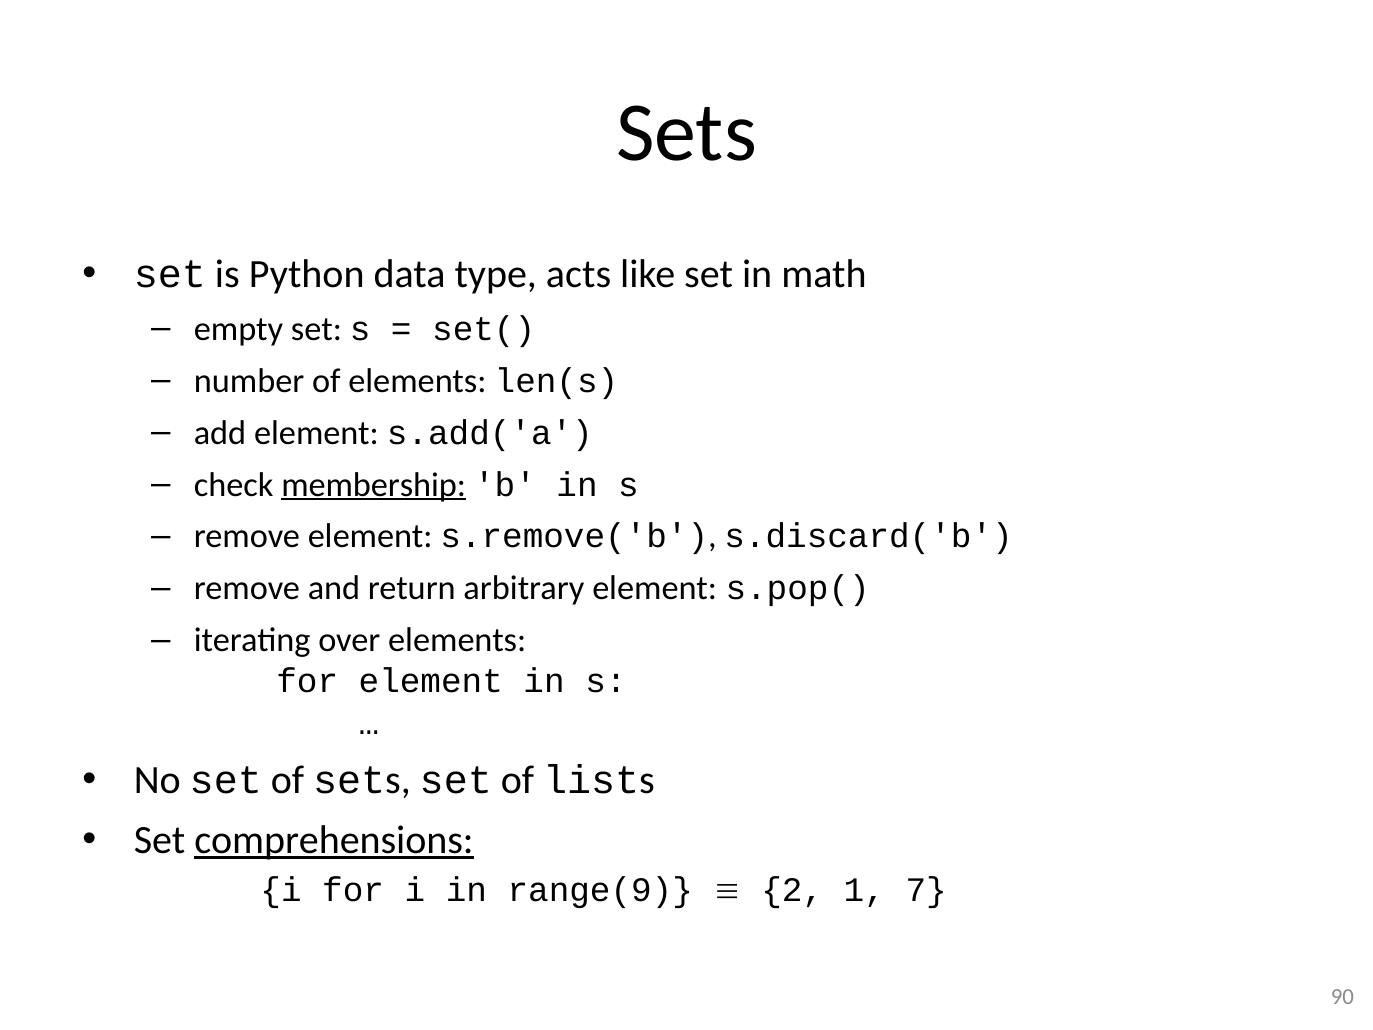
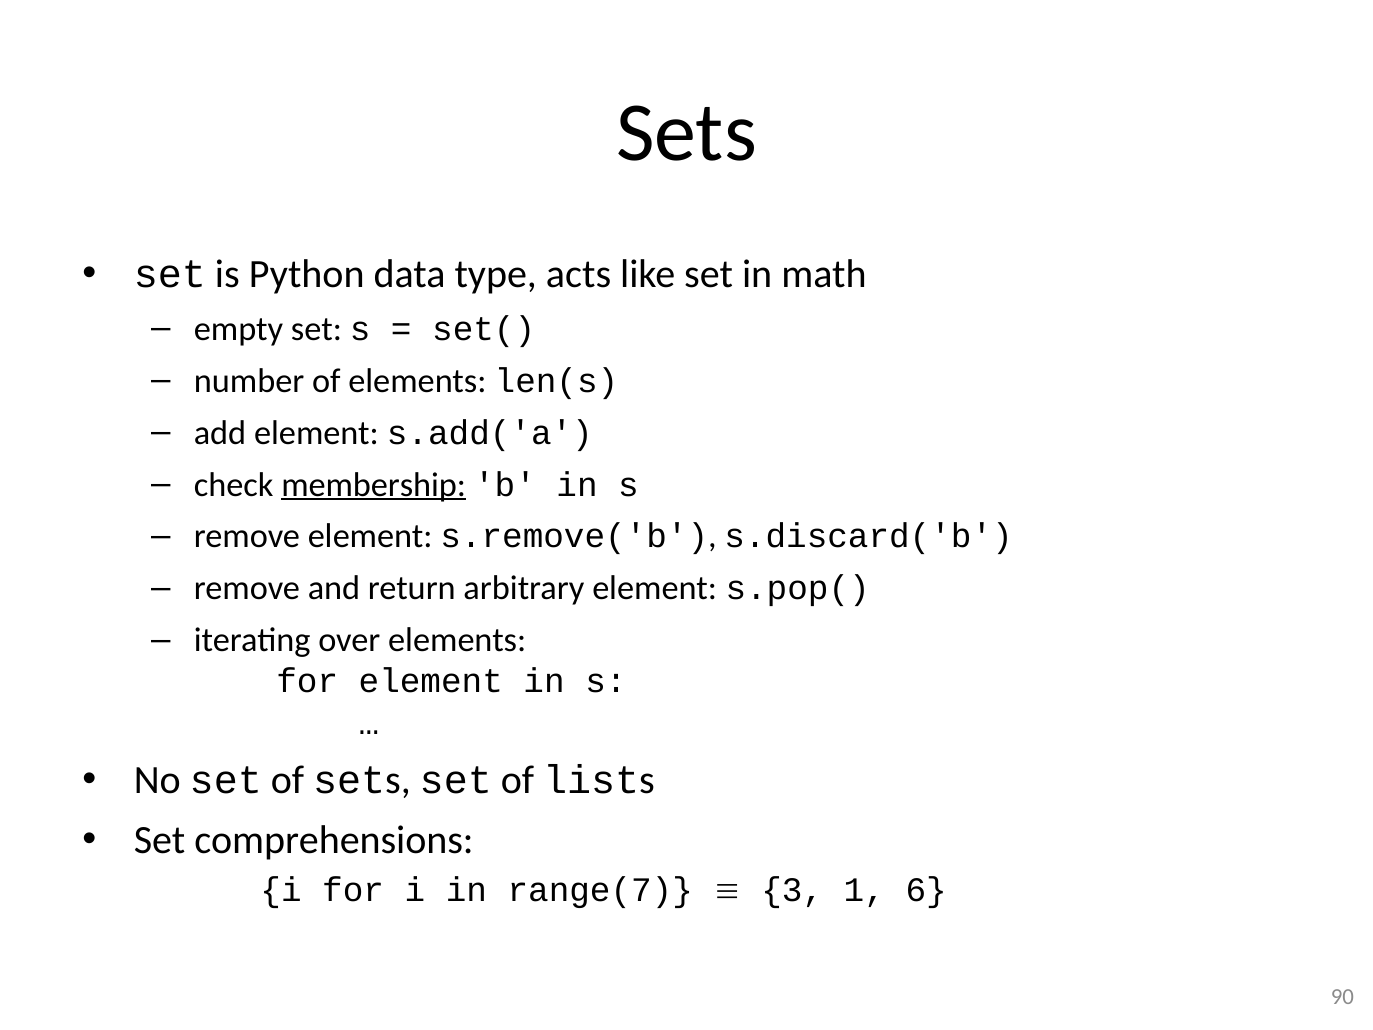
comprehensions underline: present -> none (334, 840)
range(9: range(9 -> range(7 (600, 890)
2: 2 -> 3 (792, 890)
7: 7 -> 6 (926, 890)
